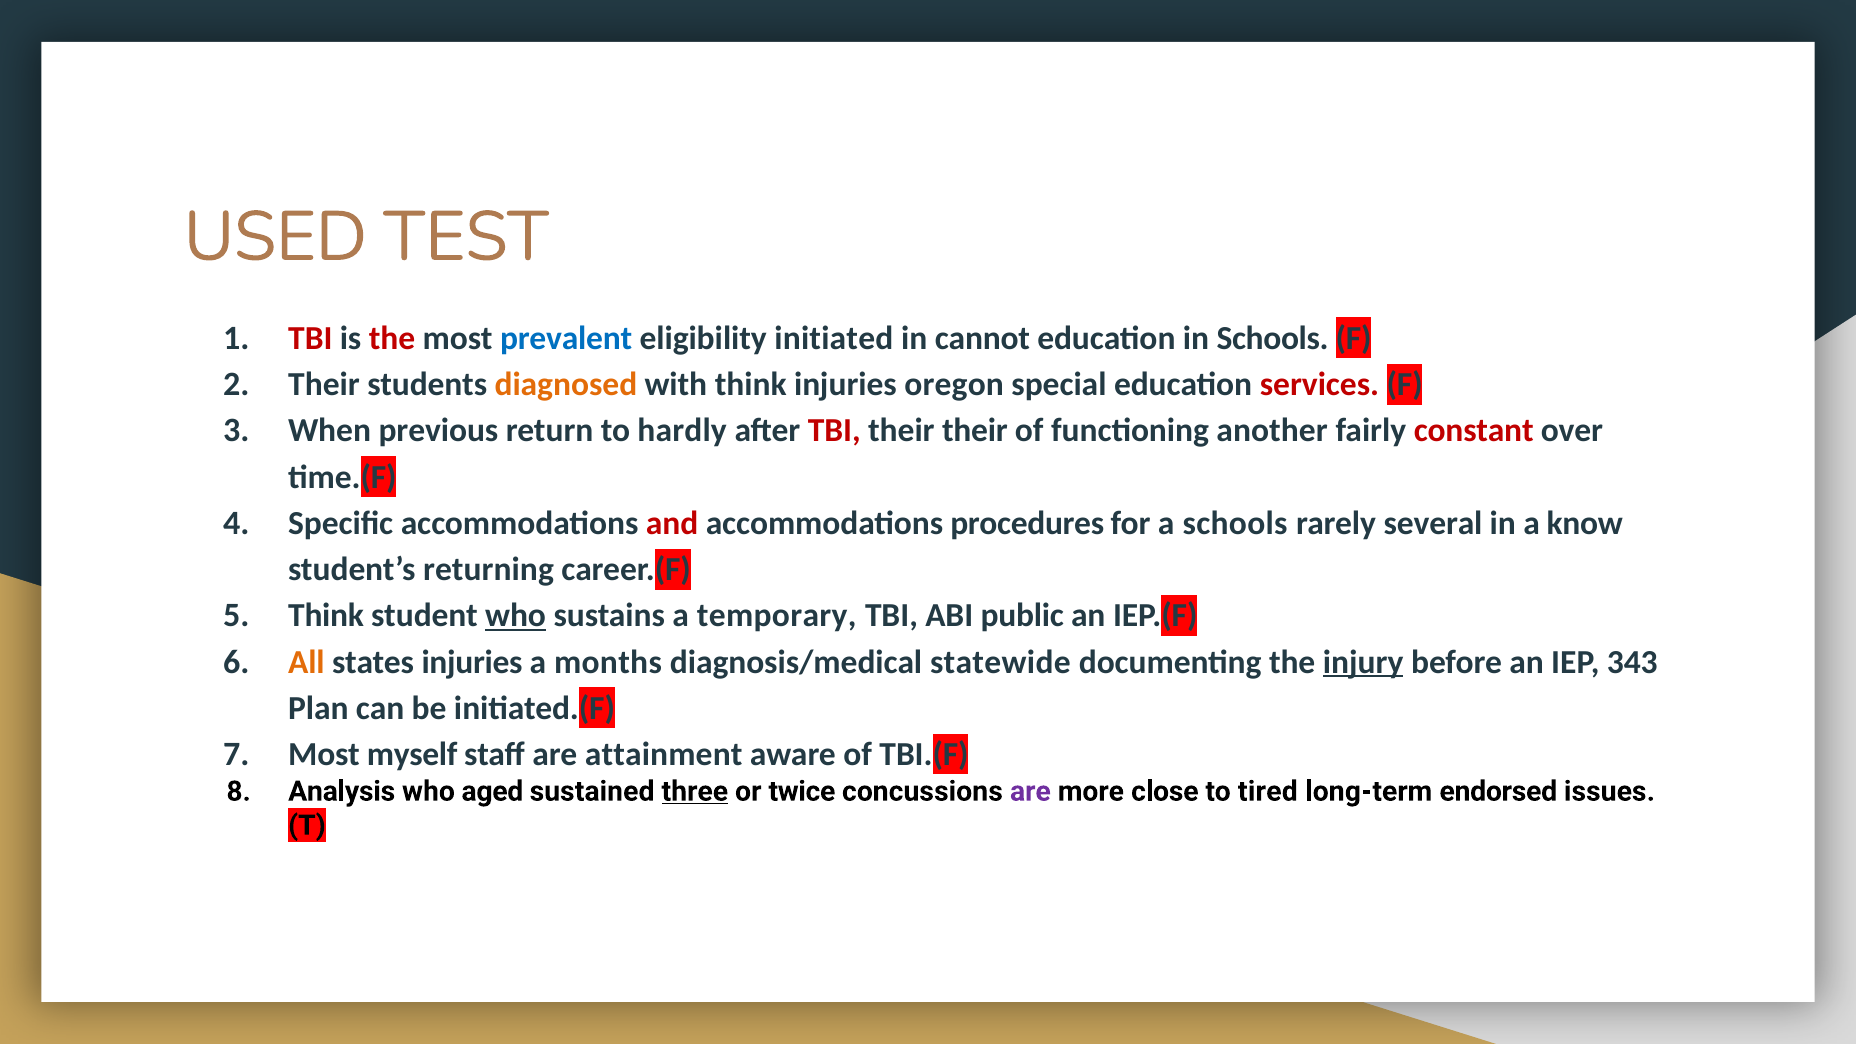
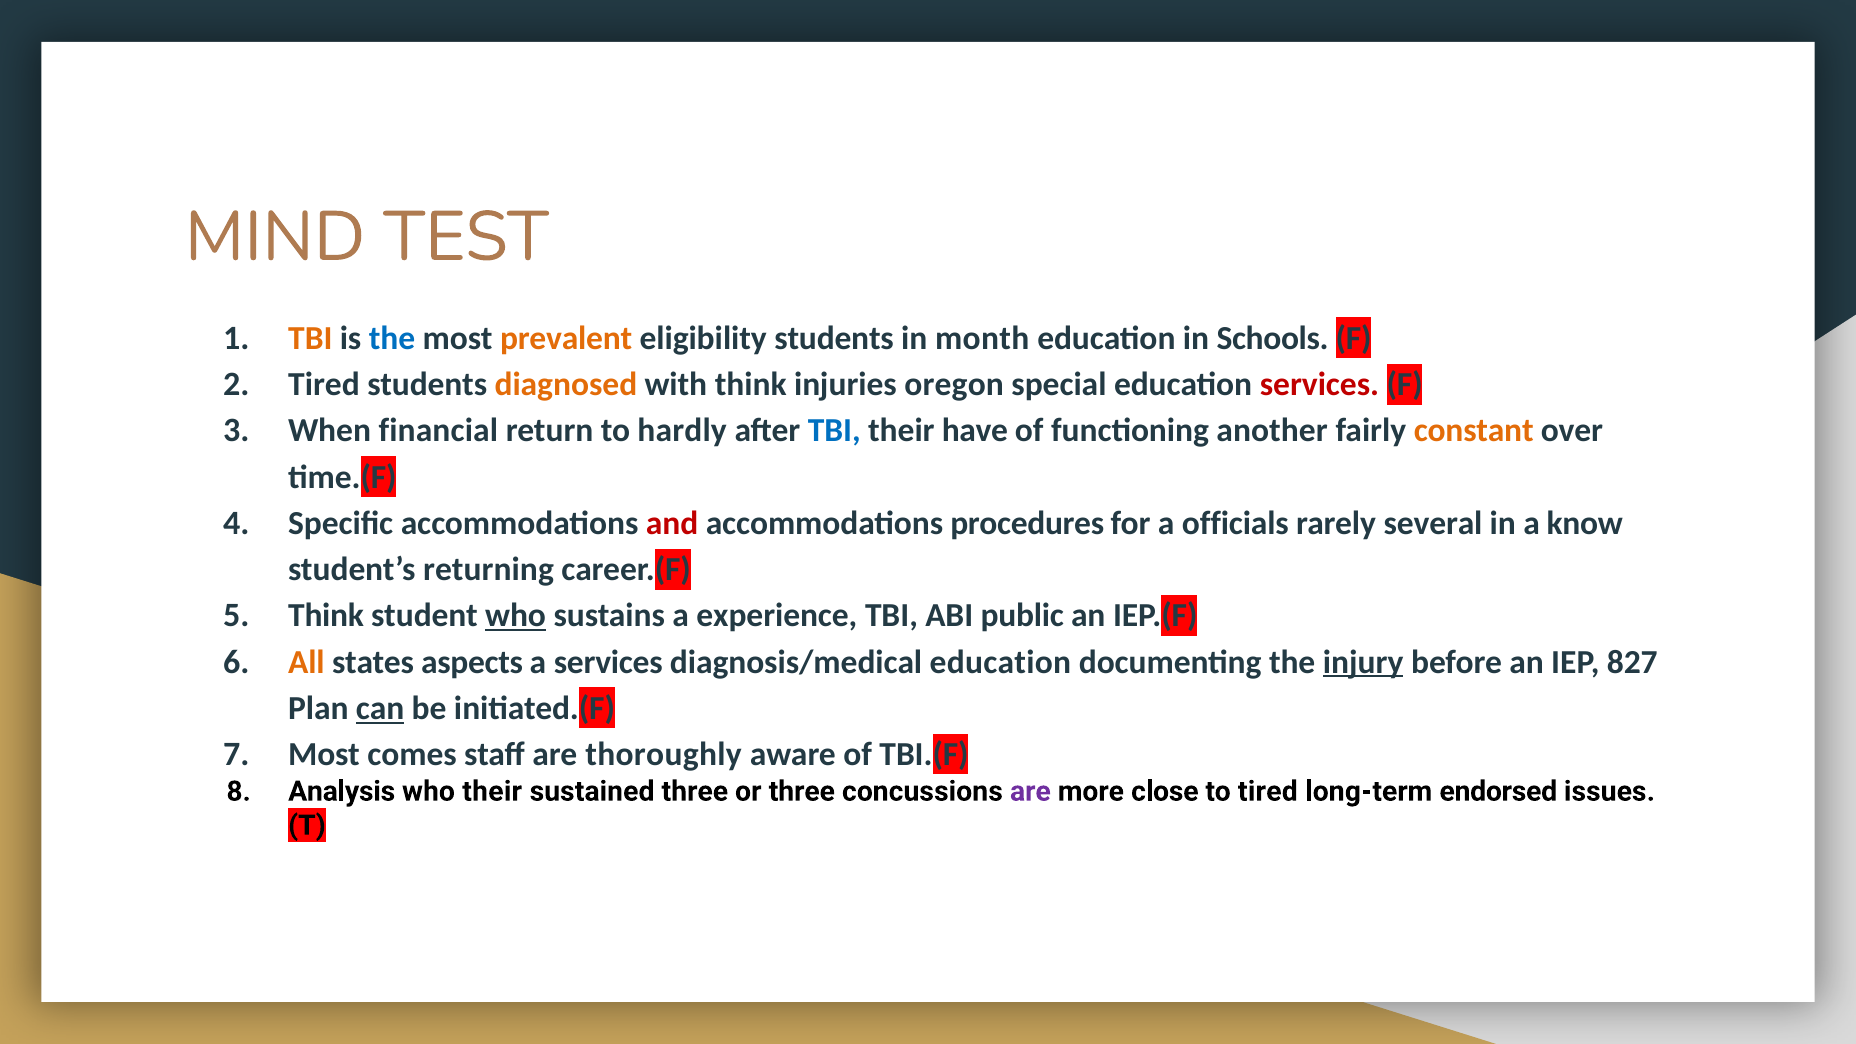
USED: USED -> MIND (275, 237)
TBI colour: red -> orange (310, 338)
the colour: red -> blue (392, 338)
prevalent colour: blue -> orange (566, 338)
eligibility initiated: initiated -> students (834, 338)
cannot: cannot -> month (982, 338)
Their: Their -> Tired (324, 385)
previous: previous -> financial (438, 431)
TBI colour: red -> blue (834, 431)
their their: their -> have (975, 431)
constant colour: red -> orange (1474, 431)
a schools: schools -> officials (1235, 523)
temporary: temporary -> experience (777, 616)
states injuries: injuries -> aspects (472, 662)
a months: months -> services (608, 662)
diagnosis/medical statewide: statewide -> education (1000, 662)
343: 343 -> 827 (1632, 662)
can underline: none -> present (380, 708)
myself: myself -> comes (412, 755)
attainment: attainment -> thoroughly (664, 755)
who aged: aged -> their (492, 791)
three underline: present -> none (695, 791)
or twice: twice -> three (802, 791)
